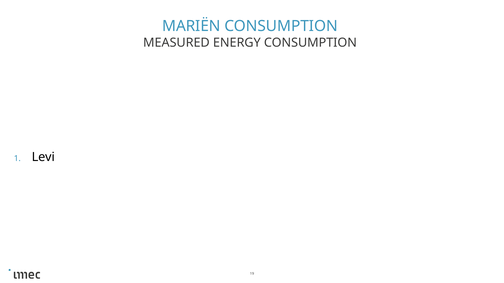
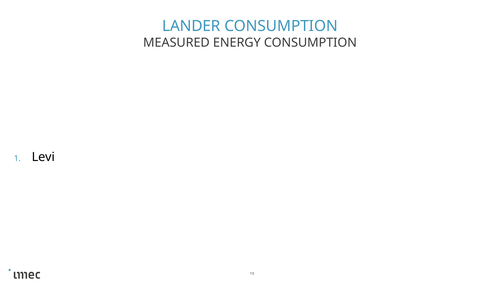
MARIËN: MARIËN -> LANDER (191, 26)
